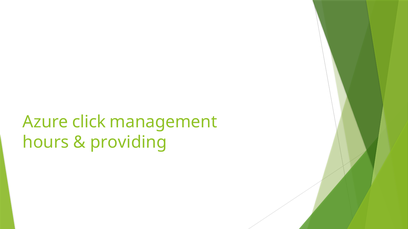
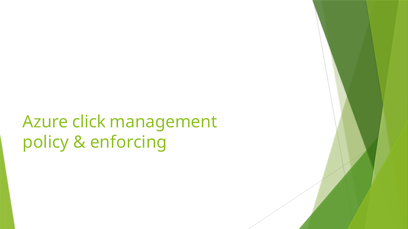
hours: hours -> policy (46, 142)
providing: providing -> enforcing (129, 142)
